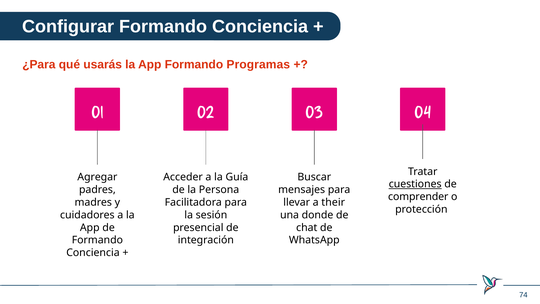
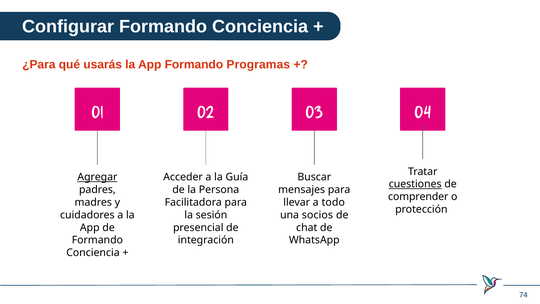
Agregar underline: none -> present (97, 177)
their: their -> todo (333, 202)
donde: donde -> socios (317, 215)
